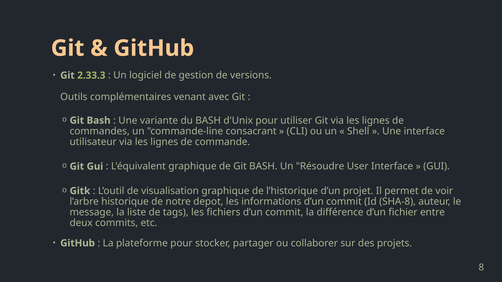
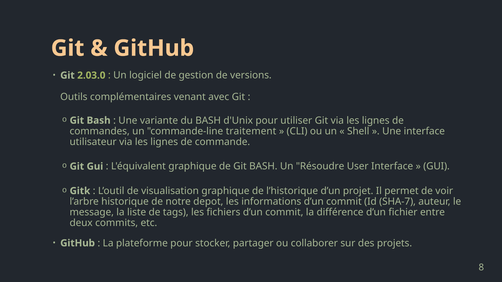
2.33.3: 2.33.3 -> 2.03.0 (91, 75)
consacrant: consacrant -> traitement (251, 131)
SHA-8: SHA-8 -> SHA-7 (398, 202)
